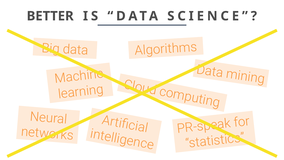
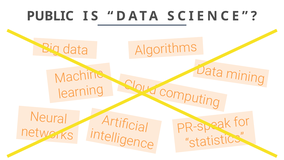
BETTER: BETTER -> PUBLIC (50, 16)
